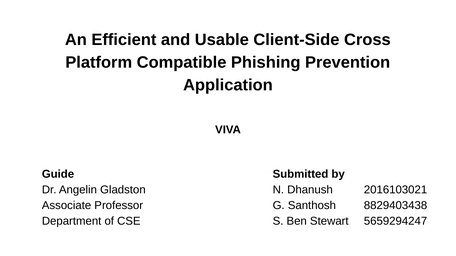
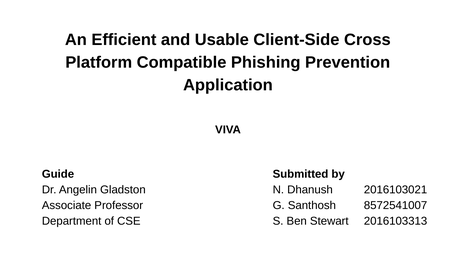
8829403438: 8829403438 -> 8572541007 (396, 206)
5659294247: 5659294247 -> 2016103313 (396, 222)
